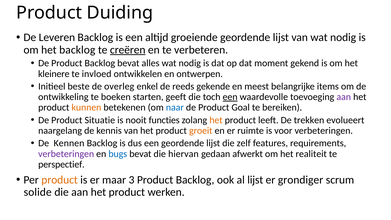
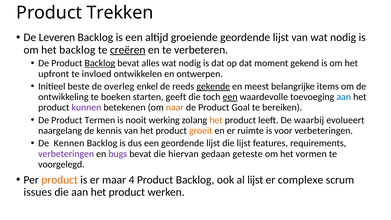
Duiding: Duiding -> Trekken (120, 13)
Backlog underline: none -> present (100, 63)
kleinere: kleinere -> upfront (54, 74)
gekende underline: none -> present (213, 86)
aan colour: purple -> blue (344, 97)
kunnen colour: orange -> purple (86, 107)
naar colour: blue -> orange (175, 107)
Situatie: Situatie -> Termen (100, 120)
functies: functies -> werking (164, 120)
trekken: trekken -> waarbij (309, 120)
die zelf: zelf -> lijst (244, 143)
bugs colour: blue -> purple (118, 154)
afwerkt: afwerkt -> geteste (248, 154)
realiteit: realiteit -> vormen (311, 154)
perspectief: perspectief -> voorgelegd (61, 164)
3: 3 -> 4 (132, 180)
grondiger: grondiger -> complexe (301, 180)
solide: solide -> issues (38, 192)
